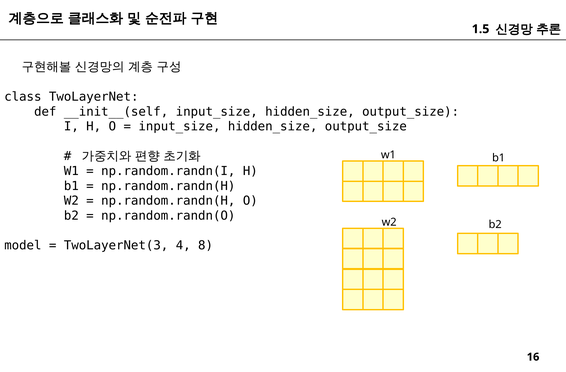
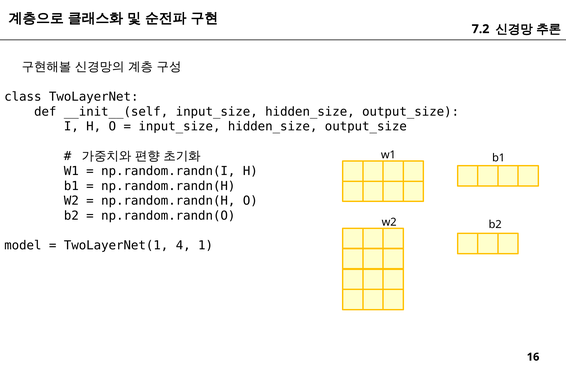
1.5: 1.5 -> 7.2 (481, 29)
TwoLayerNet(3: TwoLayerNet(3 -> TwoLayerNet(1 (116, 245)
8: 8 -> 1 (206, 245)
